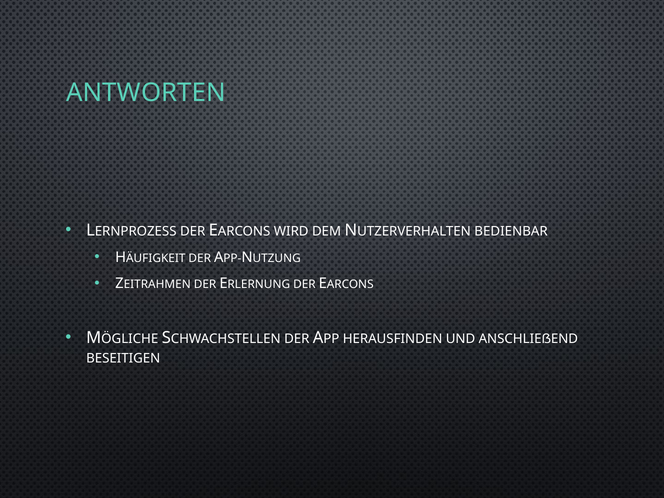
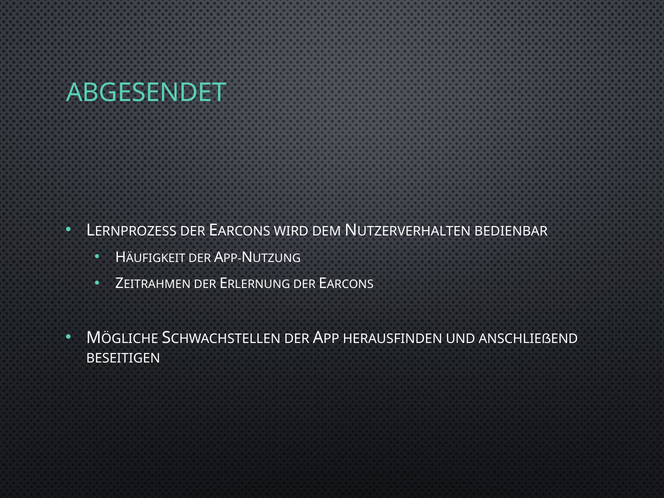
ANTWORTEN: ANTWORTEN -> ABGESENDET (146, 93)
